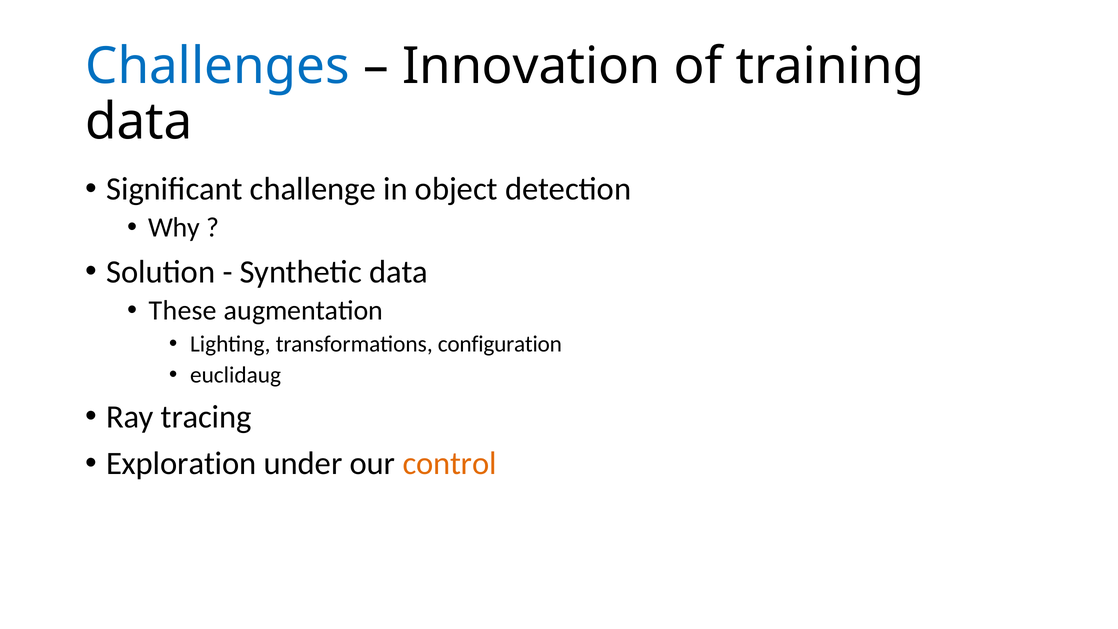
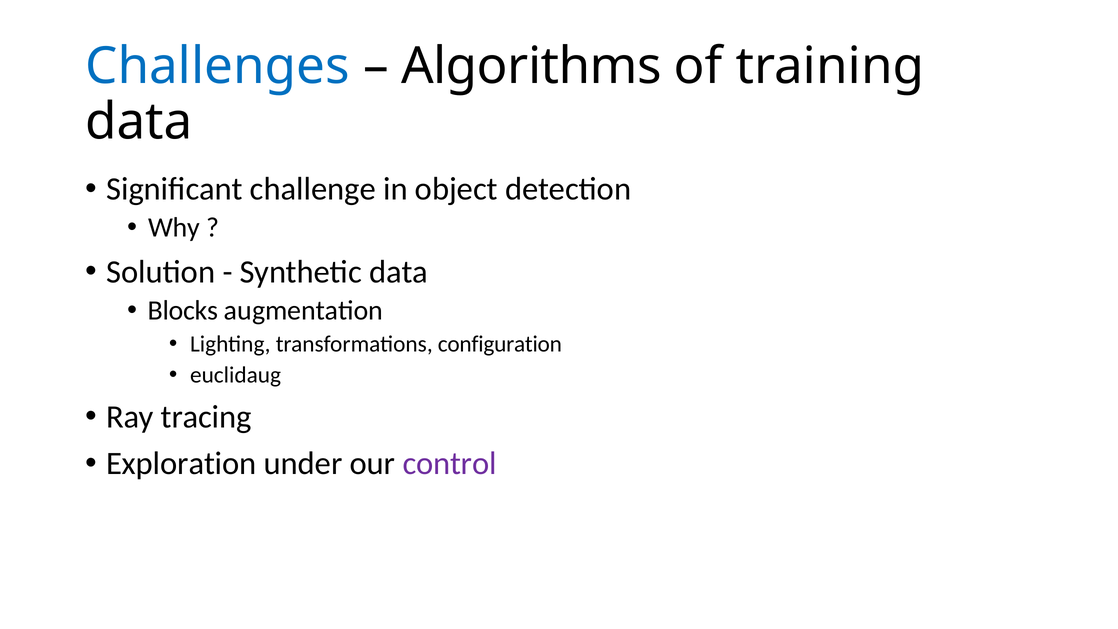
Innovation: Innovation -> Algorithms (531, 66)
These: These -> Blocks (183, 310)
control colour: orange -> purple (450, 464)
